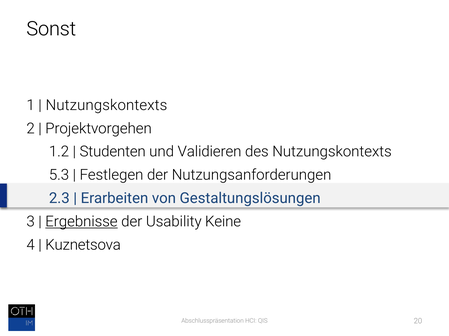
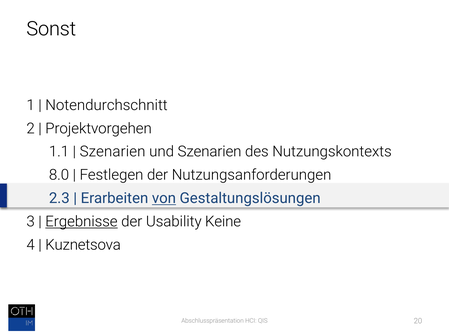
Nutzungskontexts: Nutzungskontexts -> Notendurchschnitt (106, 105)
1.2: 1.2 -> 1.1 (59, 152)
Studenten: Studenten -> Szenarien (113, 152)
und Validieren: Validieren -> Szenarien (210, 152)
5.3: 5.3 -> 8.0 (59, 175)
von underline: none -> present (164, 199)
